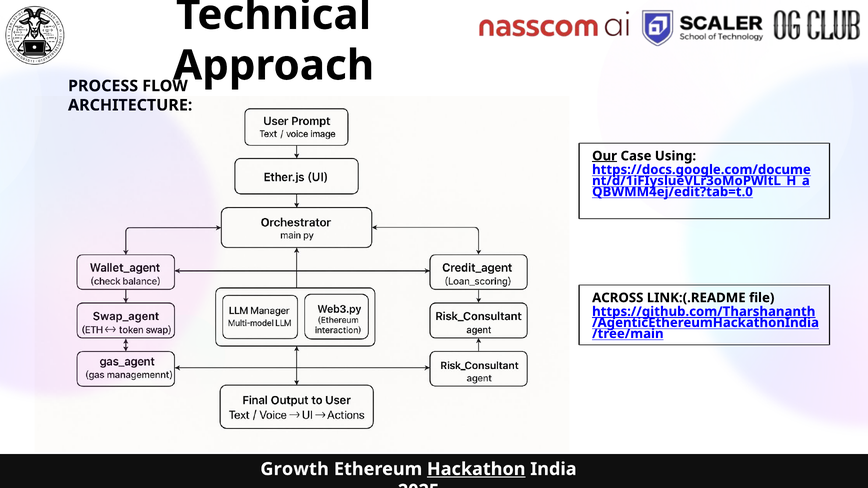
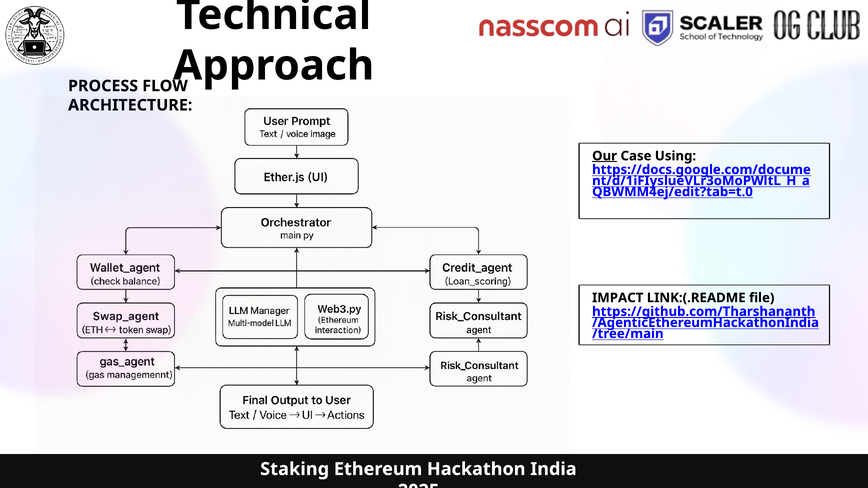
ACROSS: ACROSS -> IMPACT (618, 298)
Growth: Growth -> Staking (295, 469)
Hackathon underline: present -> none (476, 469)
